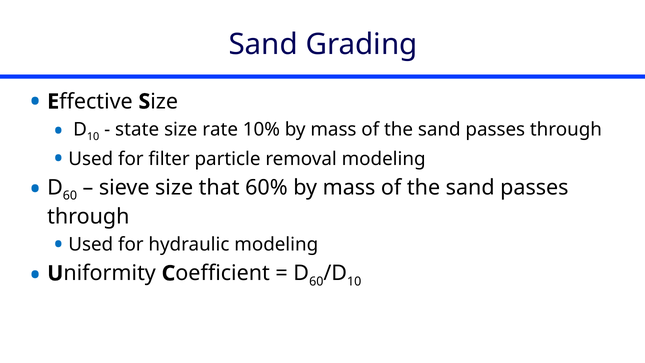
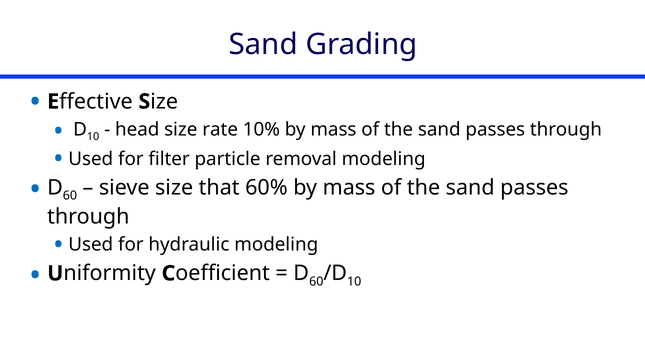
state: state -> head (137, 129)
